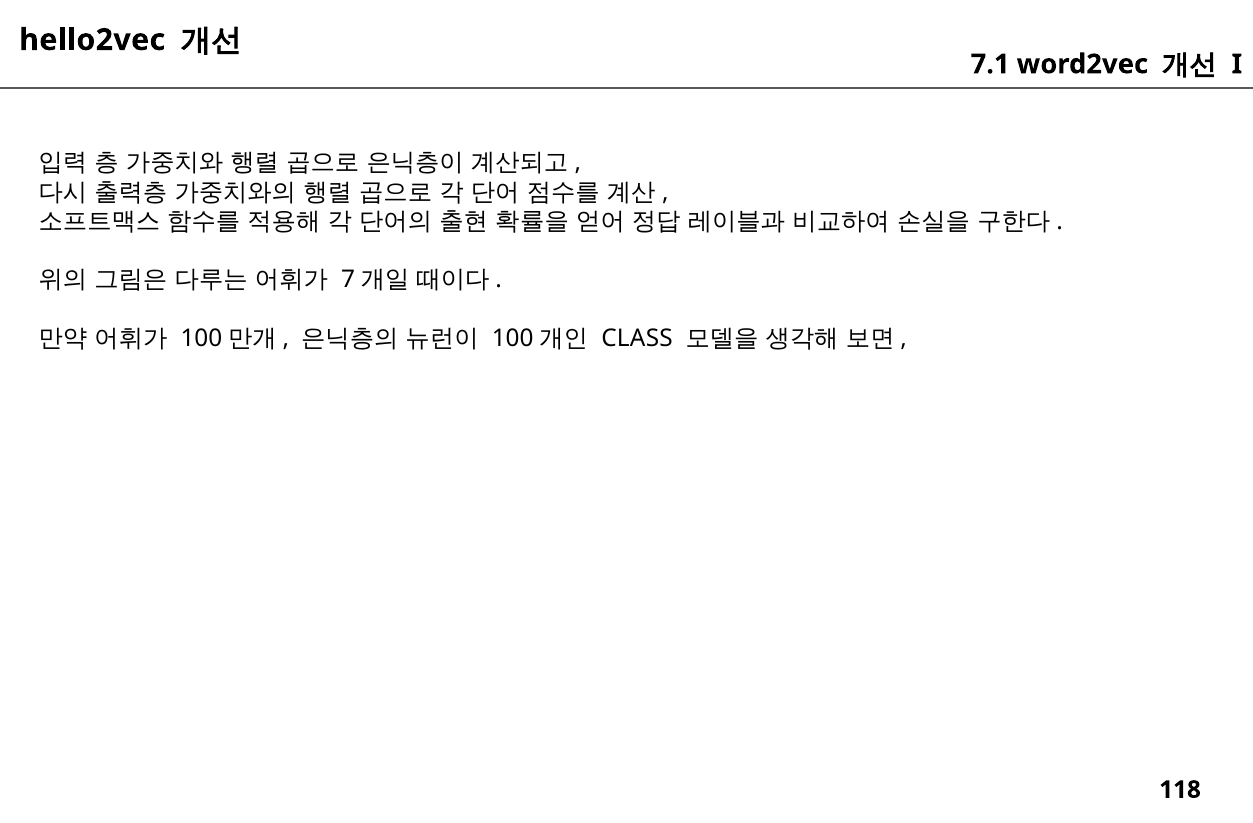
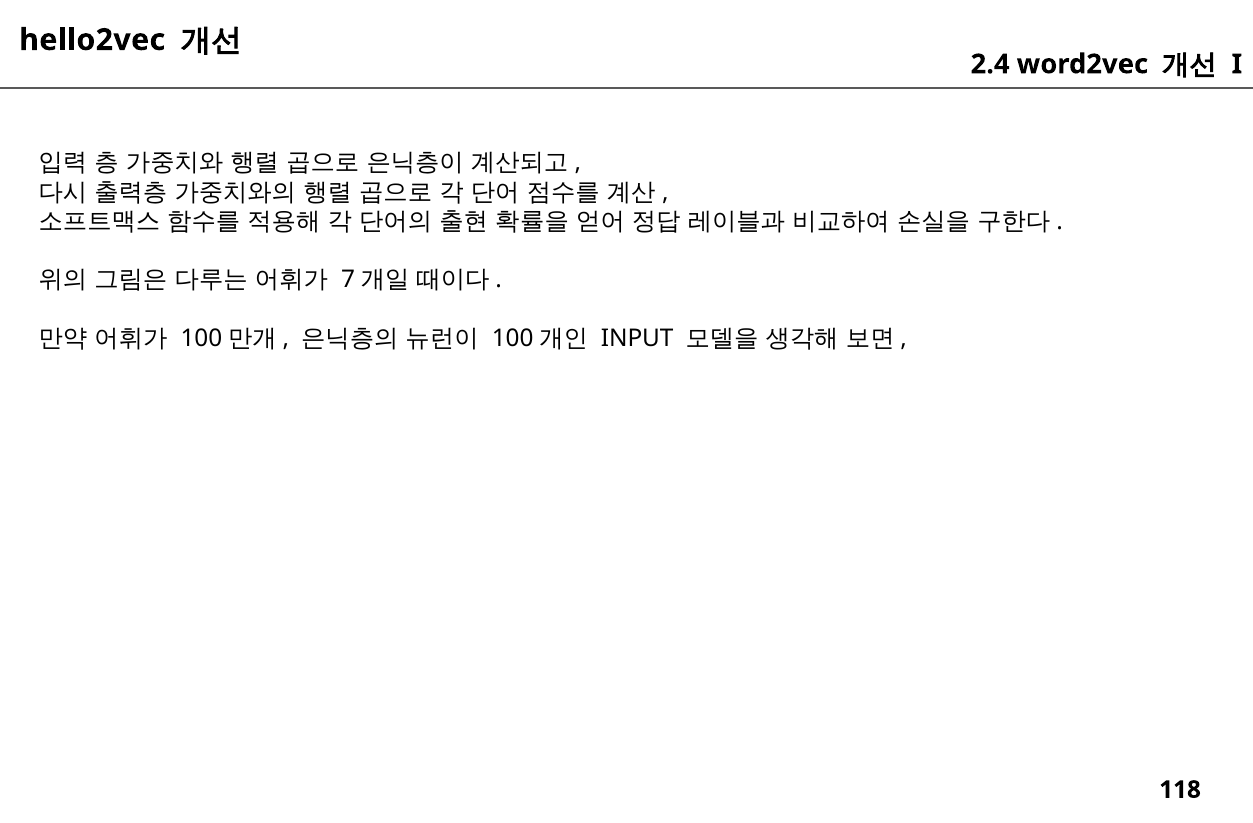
7.1: 7.1 -> 2.4 (990, 64)
CLASS: CLASS -> INPUT (637, 338)
